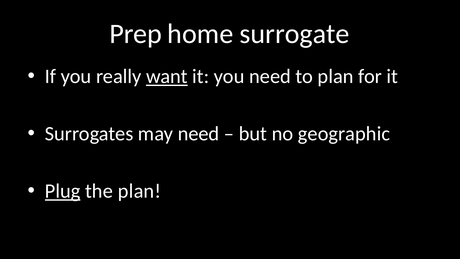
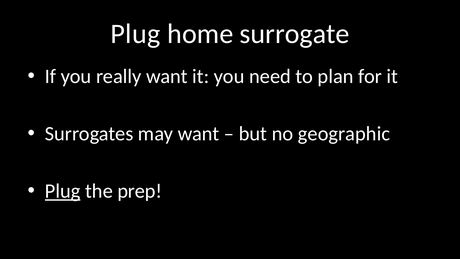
Prep: Prep -> Plug (135, 34)
want underline: present -> none (167, 76)
may need: need -> want (199, 134)
the plan: plan -> prep (140, 191)
